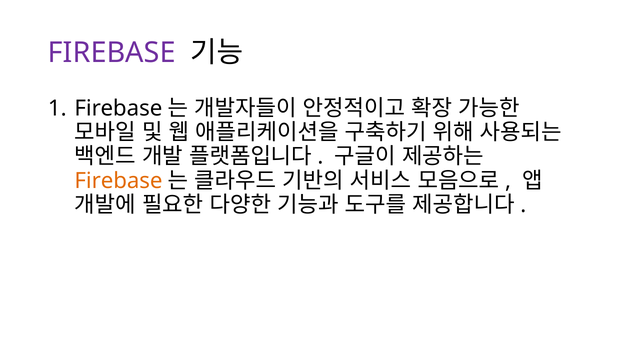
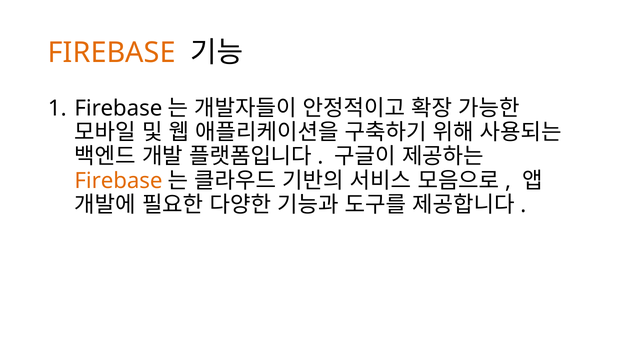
FIREBASE colour: purple -> orange (112, 53)
